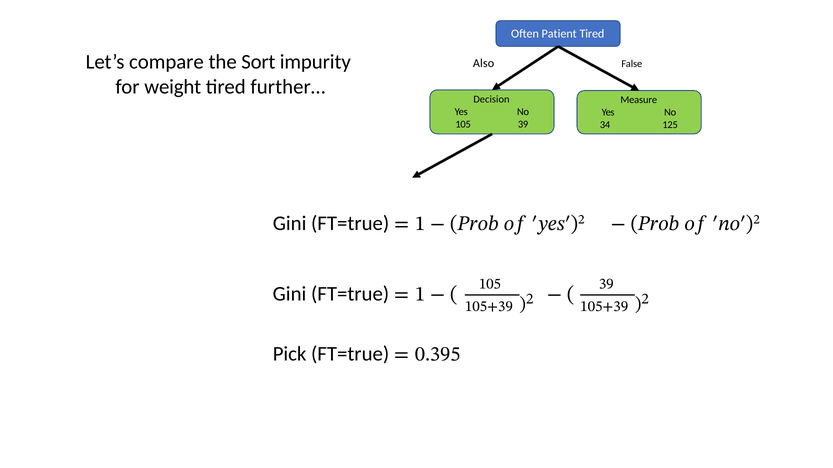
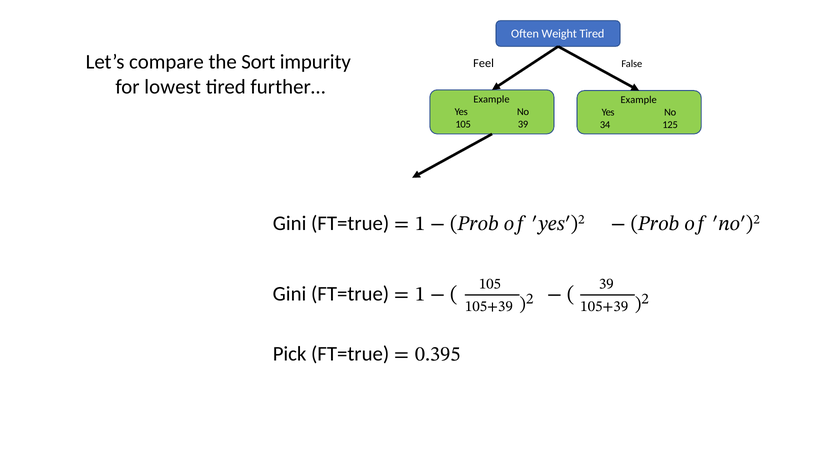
Patient: Patient -> Weight (559, 34)
Also: Also -> Feel (484, 63)
weight: weight -> lowest (173, 87)
Decision: Decision -> Example (491, 100)
Measure: Measure -> Example (639, 100)
